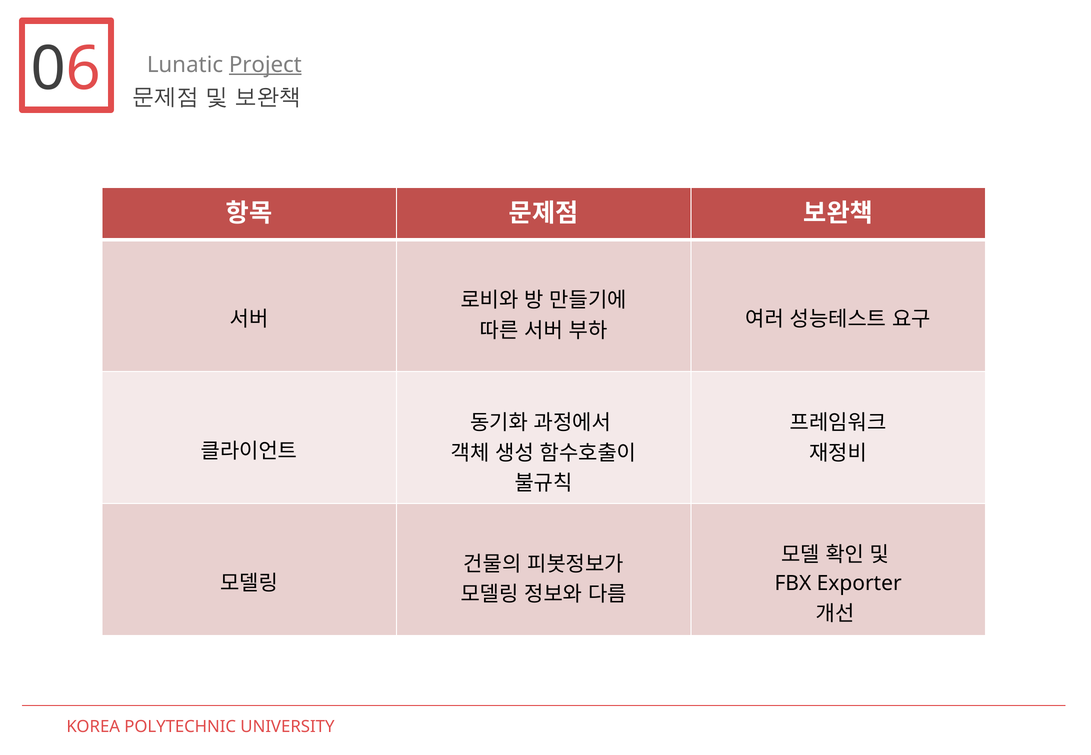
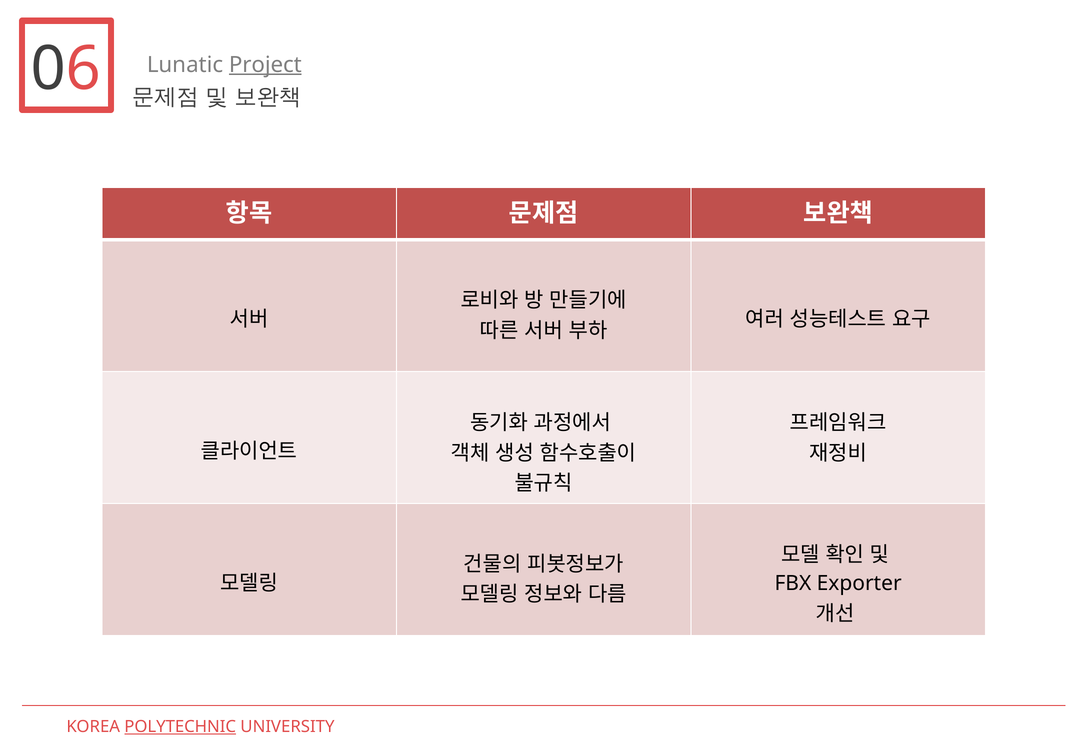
POLYTECHNIC underline: none -> present (180, 727)
